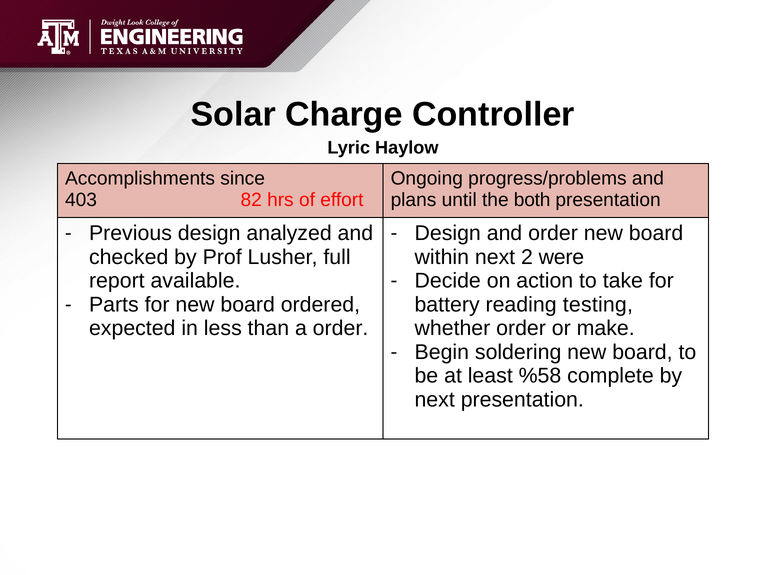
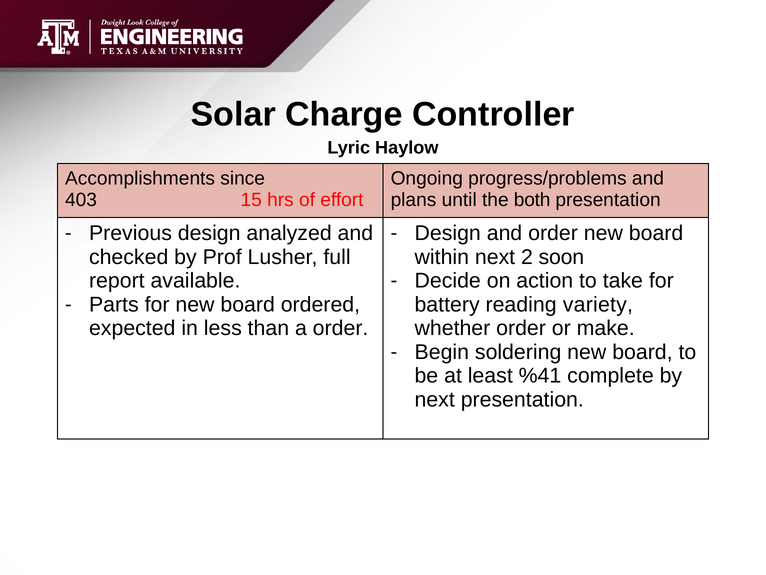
82: 82 -> 15 (251, 200)
were: were -> soon (561, 257)
testing: testing -> variety (598, 304)
%58: %58 -> %41 (540, 376)
